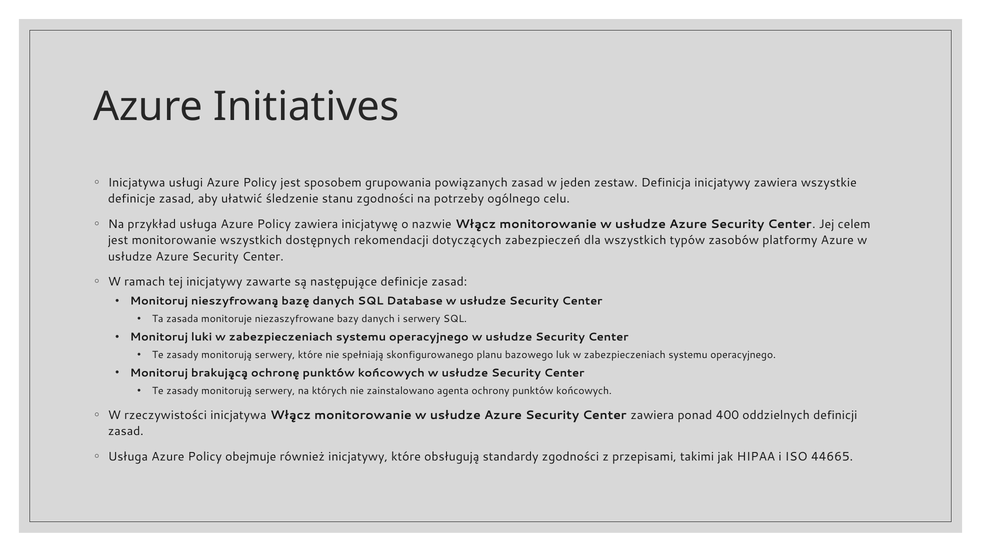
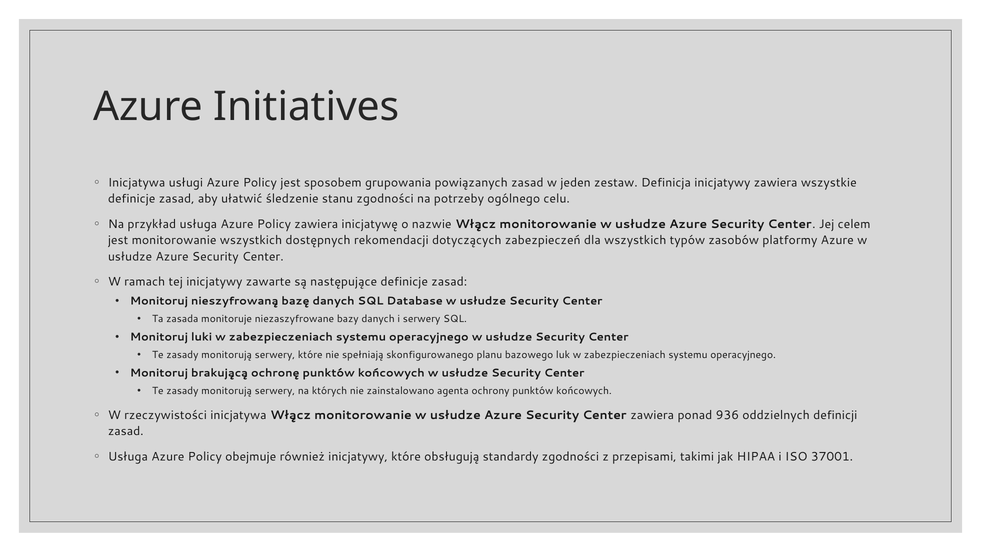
400: 400 -> 936 (727, 415)
44665: 44665 -> 37001 (832, 457)
